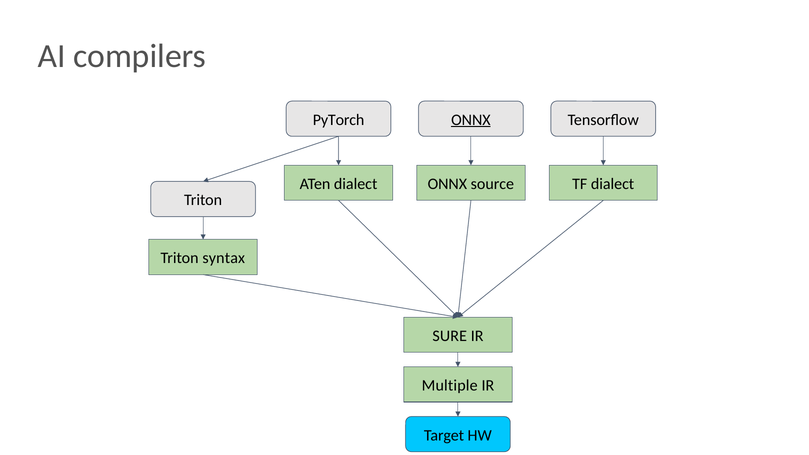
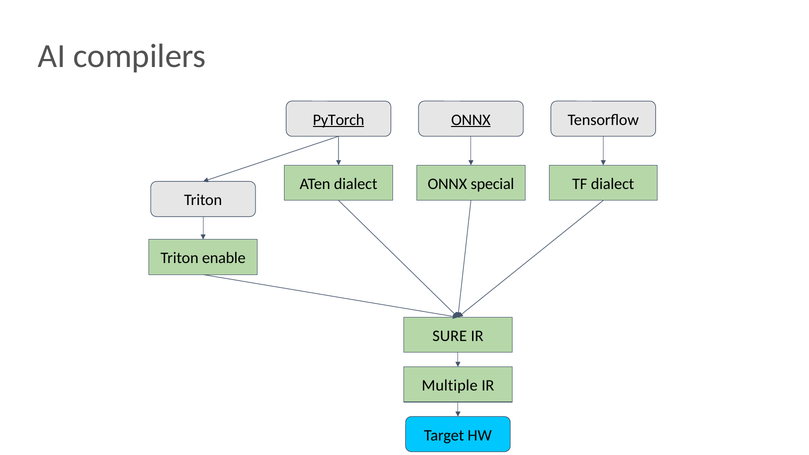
PyTorch underline: none -> present (339, 120)
source: source -> special (492, 184)
syntax: syntax -> enable (224, 258)
